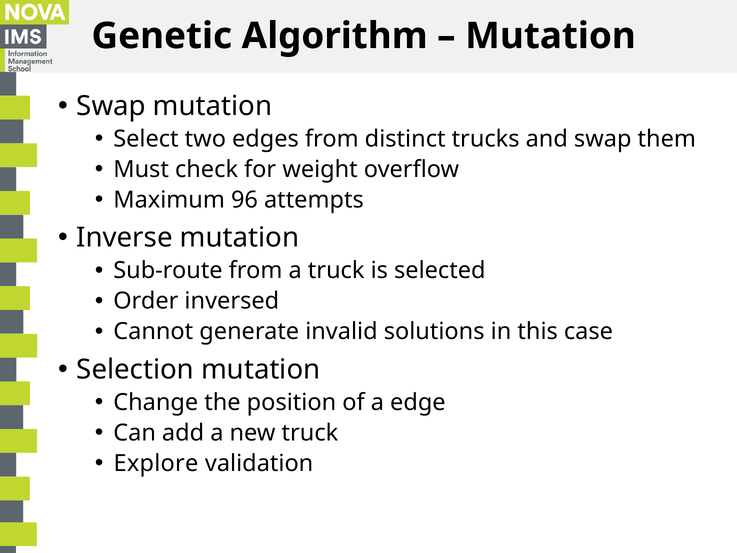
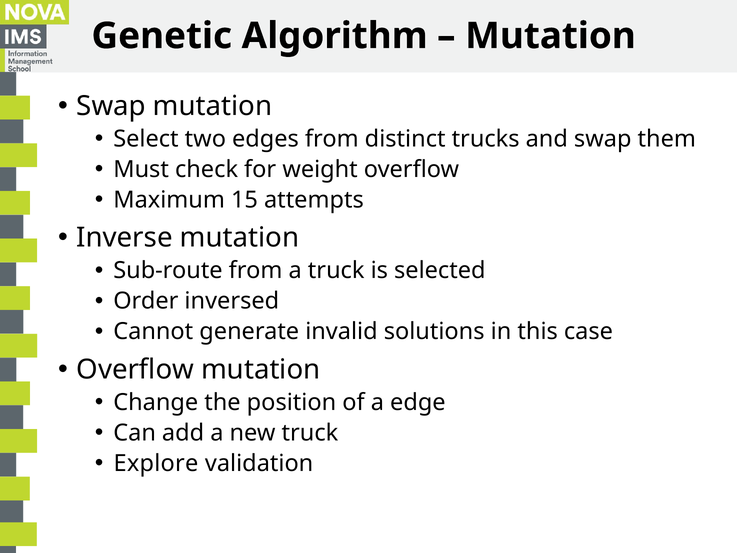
96: 96 -> 15 (244, 200)
Selection: Selection -> Overflow (135, 369)
